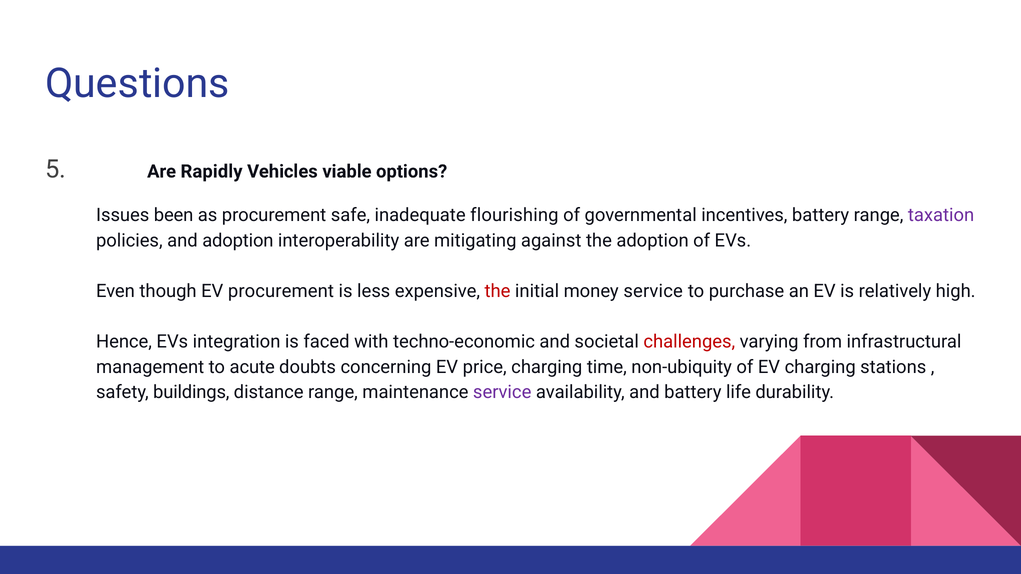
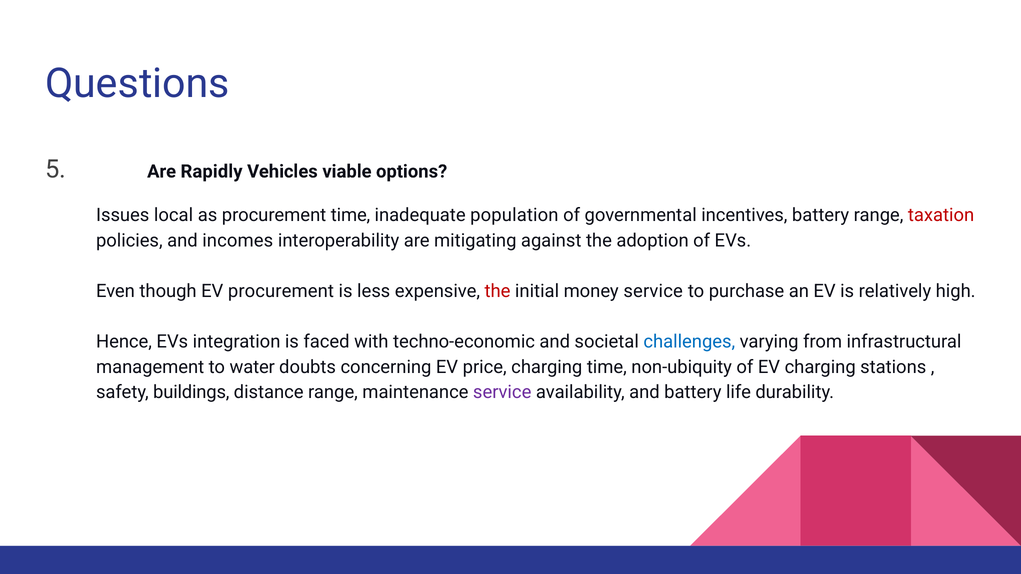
been: been -> local (174, 215)
procurement safe: safe -> time (351, 215)
flourishing: flourishing -> population (514, 215)
taxation colour: purple -> red (941, 215)
and adoption: adoption -> incomes (238, 241)
challenges colour: red -> blue (689, 342)
acute: acute -> water (252, 367)
